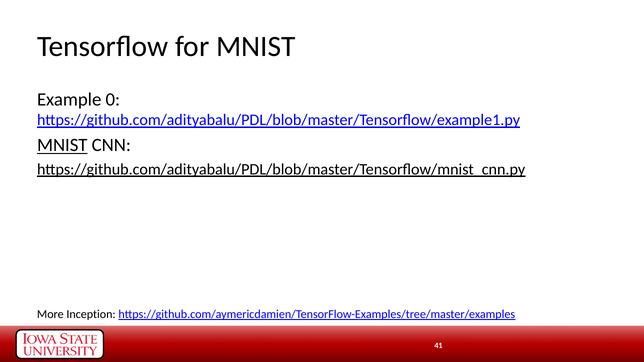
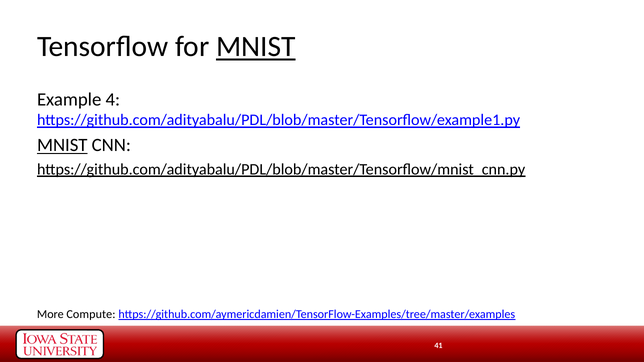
MNIST underline: none -> present (256, 47)
0: 0 -> 4 (113, 99)
Inception: Inception -> Compute (91, 315)
